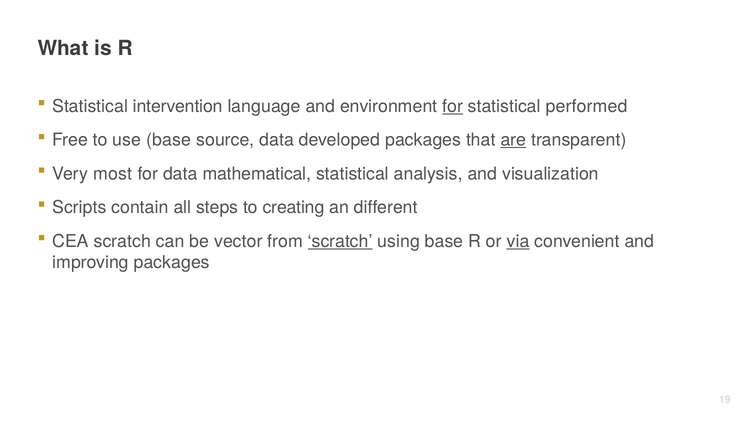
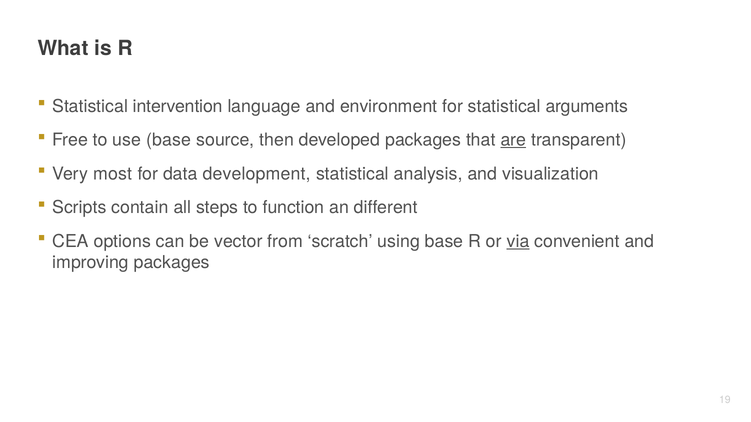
for underline: present -> none (453, 106)
performed: performed -> arguments (587, 106)
source data: data -> then (277, 140)
mathematical: mathematical -> development (257, 174)
creating: creating -> function (294, 208)
CEA scratch: scratch -> options (122, 242)
scratch underline: present -> none (340, 242)
